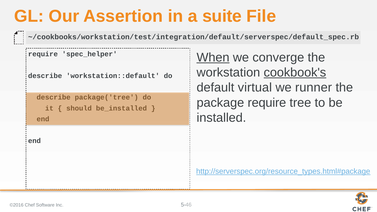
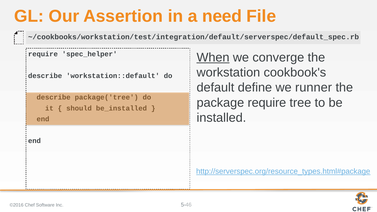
suite: suite -> need (222, 16)
cookbook's underline: present -> none (295, 73)
virtual: virtual -> define (255, 88)
